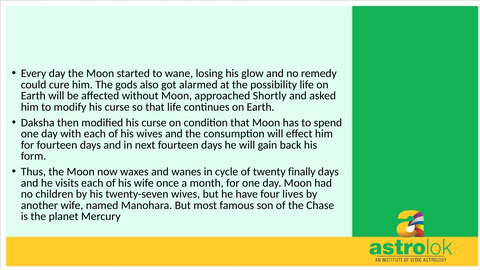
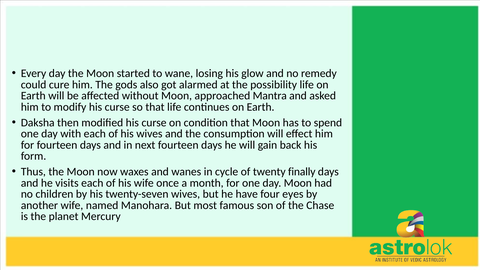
Shortly: Shortly -> Mantra (270, 96)
lives: lives -> eyes (293, 194)
